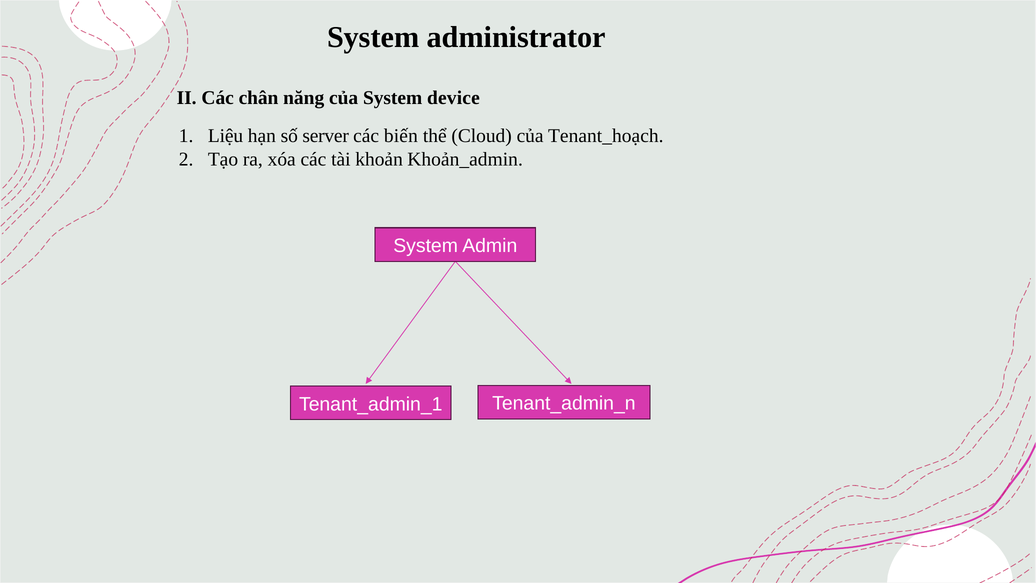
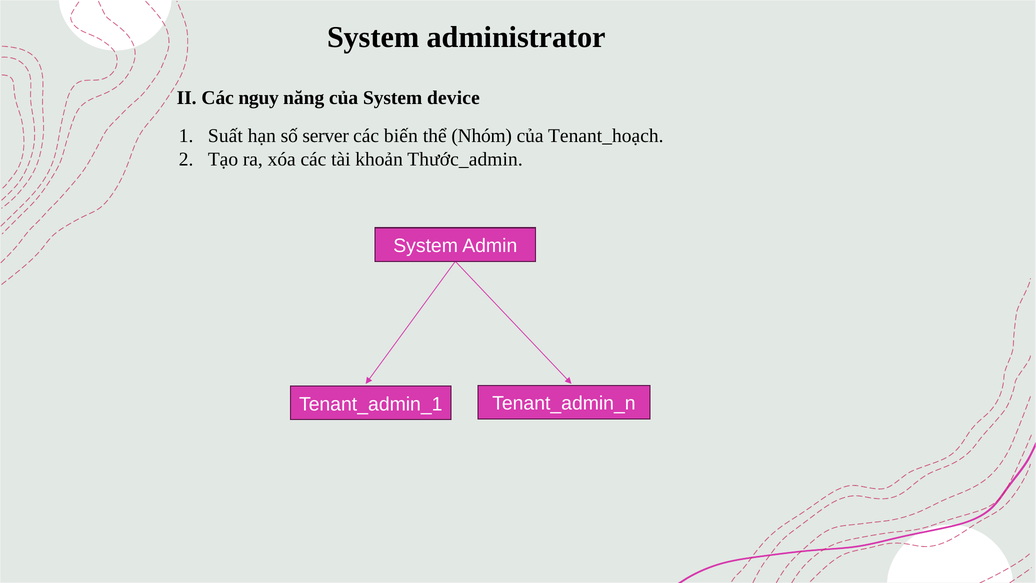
chân: chân -> nguy (259, 98)
Liệu: Liệu -> Suất (225, 136)
Cloud: Cloud -> Nhóm (482, 136)
Khoản_admin: Khoản_admin -> Thước_admin (465, 159)
